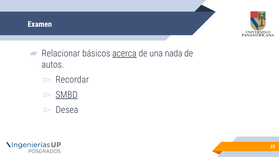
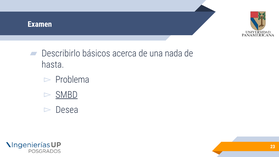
Relacionar: Relacionar -> Describirlo (61, 53)
acerca underline: present -> none (124, 53)
autos: autos -> hasta (53, 65)
Recordar: Recordar -> Problema (72, 80)
